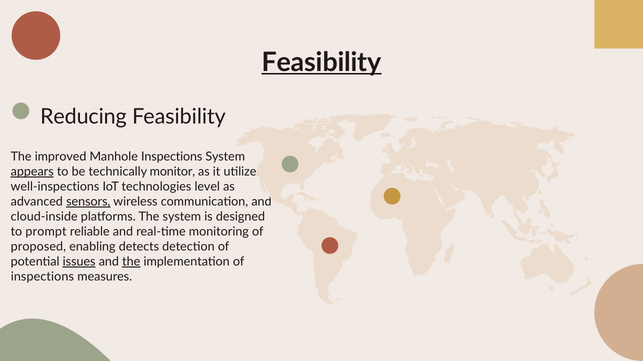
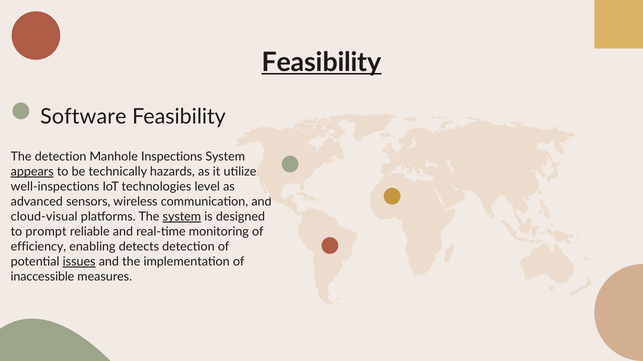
Reducing: Reducing -> Software (83, 117)
The improved: improved -> detection (61, 157)
monitor: monitor -> hazards (172, 172)
sensors underline: present -> none (88, 202)
cloud-inside: cloud-inside -> cloud-visual (44, 217)
system underline: none -> present (182, 217)
proposed: proposed -> efficiency (38, 247)
the underline: present -> none (131, 262)
inspections: inspections -> inaccessible (42, 277)
